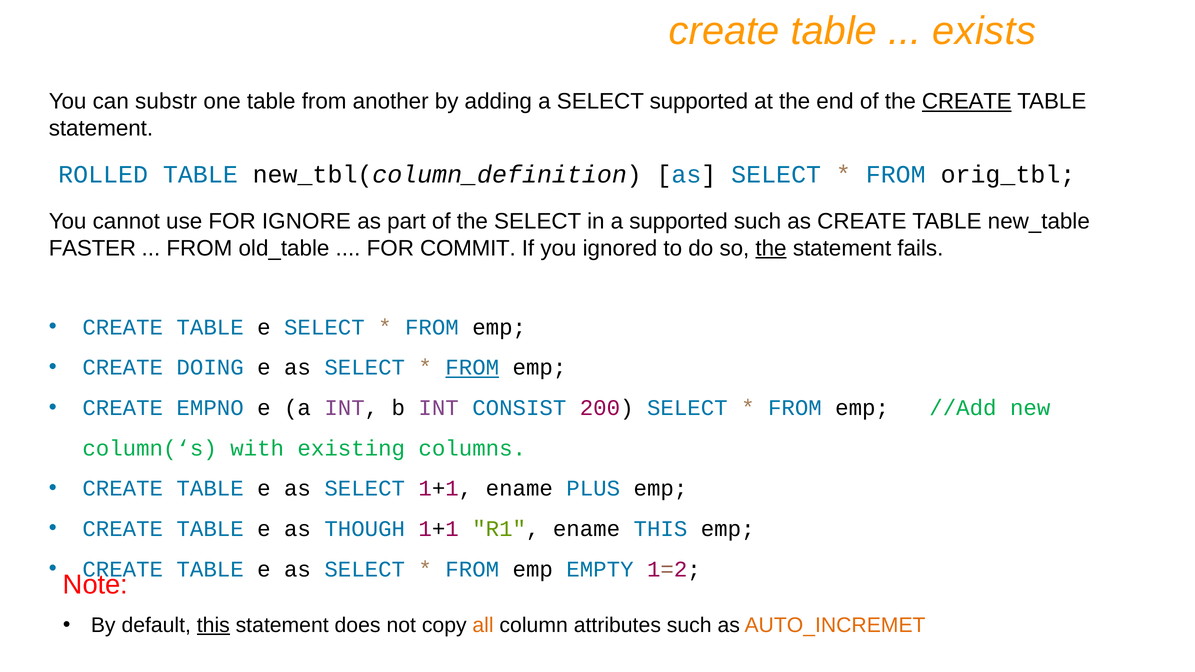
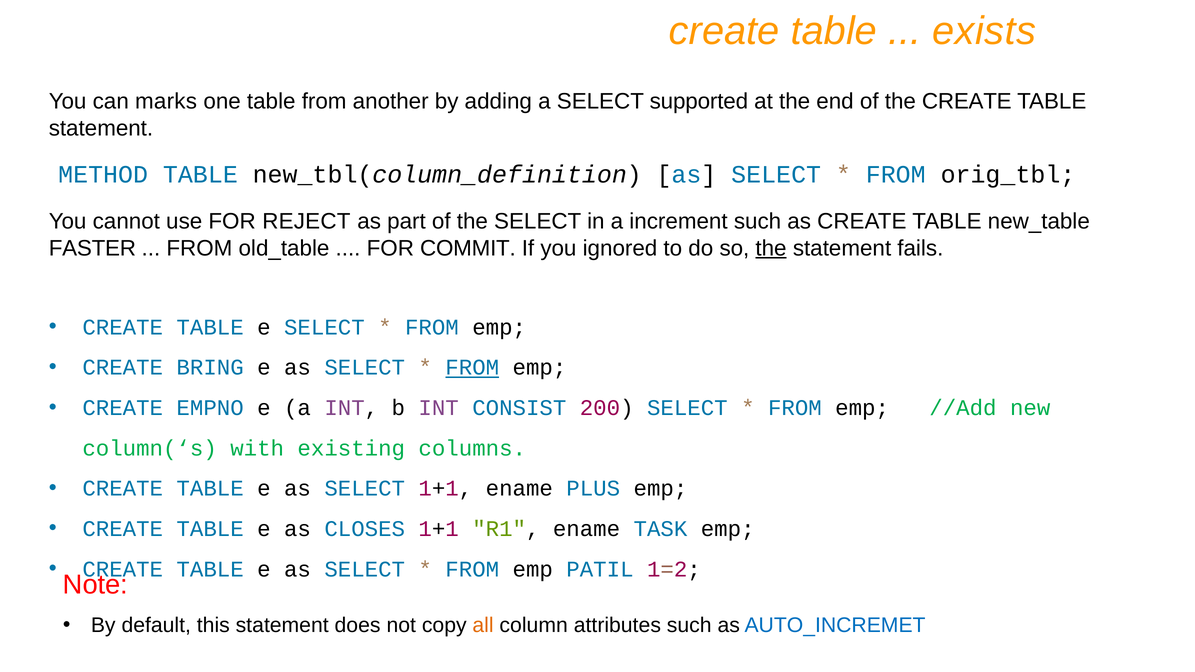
substr: substr -> marks (166, 102)
CREATE underline: present -> none (967, 102)
ROLLED: ROLLED -> METHOD (103, 174)
IGNORE: IGNORE -> REJECT (306, 221)
a supported: supported -> increment (679, 221)
DOING: DOING -> BRING (210, 368)
THOUGH: THOUGH -> CLOSES (365, 529)
ename THIS: THIS -> TASK (660, 529)
EMPTY: EMPTY -> PATIL (600, 569)
this underline: present -> none (213, 625)
AUTO_INCREMET colour: orange -> blue (835, 625)
